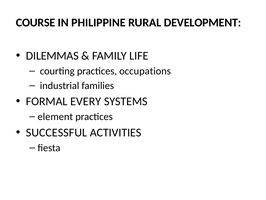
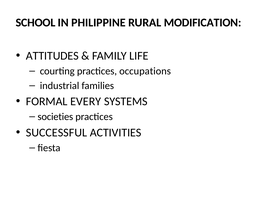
COURSE: COURSE -> SCHOOL (36, 23)
DEVELOPMENT: DEVELOPMENT -> MODIFICATION (203, 23)
DILEMMAS: DILEMMAS -> ATTITUDES (52, 56)
element: element -> societies (55, 116)
